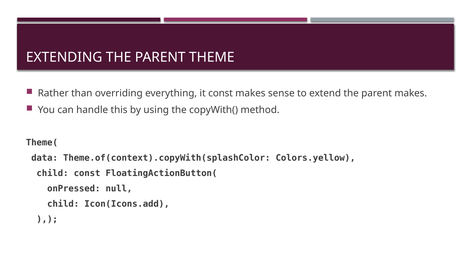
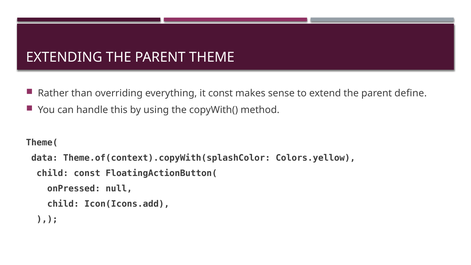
parent makes: makes -> define (411, 93)
